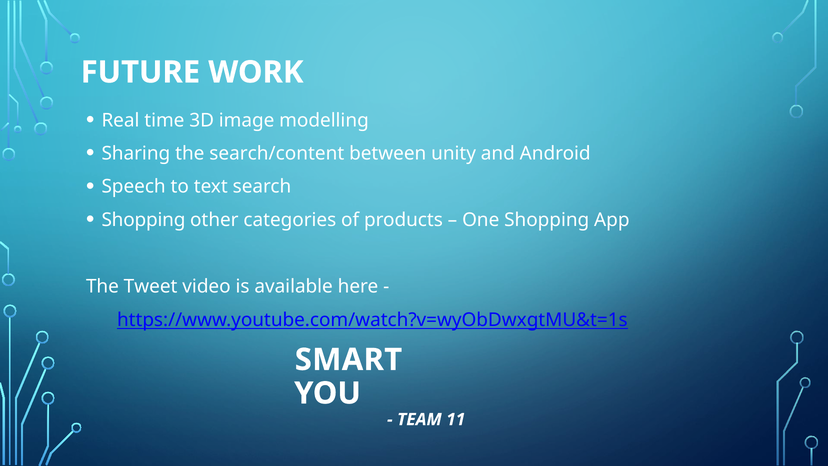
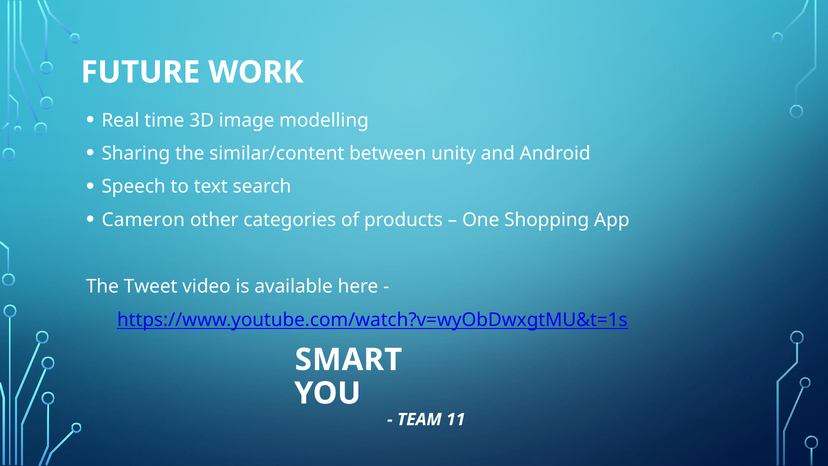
search/content: search/content -> similar/content (277, 153)
Shopping: Shopping -> Cameron (143, 220)
